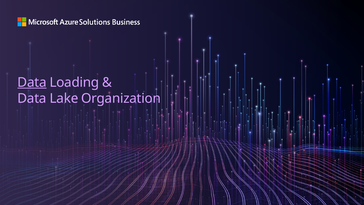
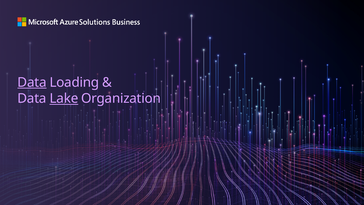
Lake underline: none -> present (64, 98)
